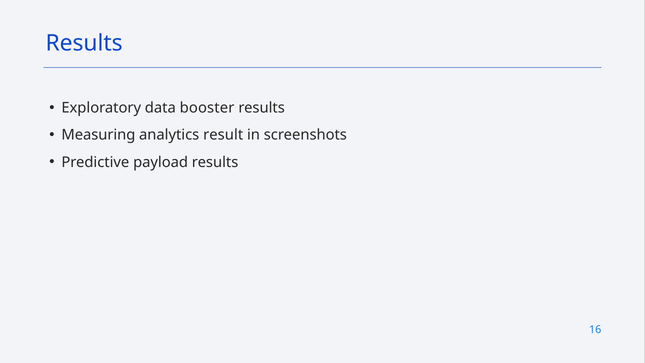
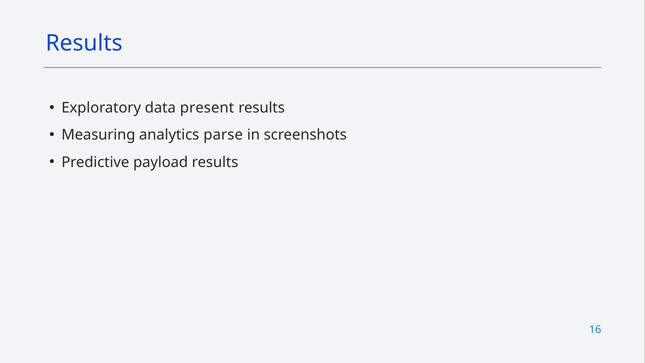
booster: booster -> present (207, 108)
result: result -> parse (223, 135)
